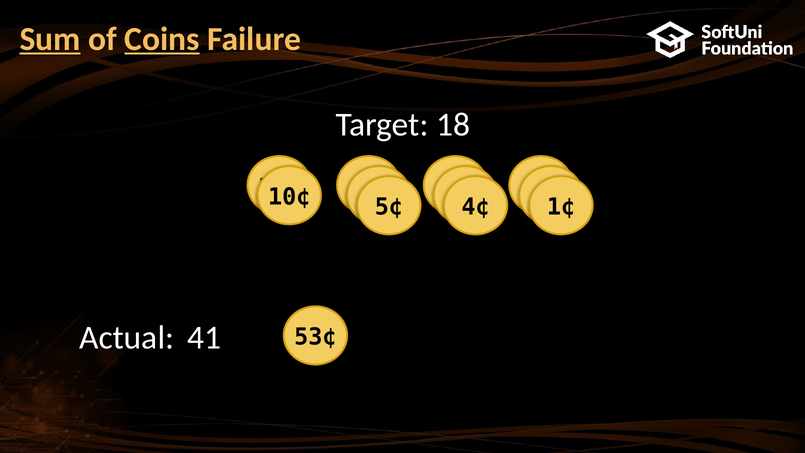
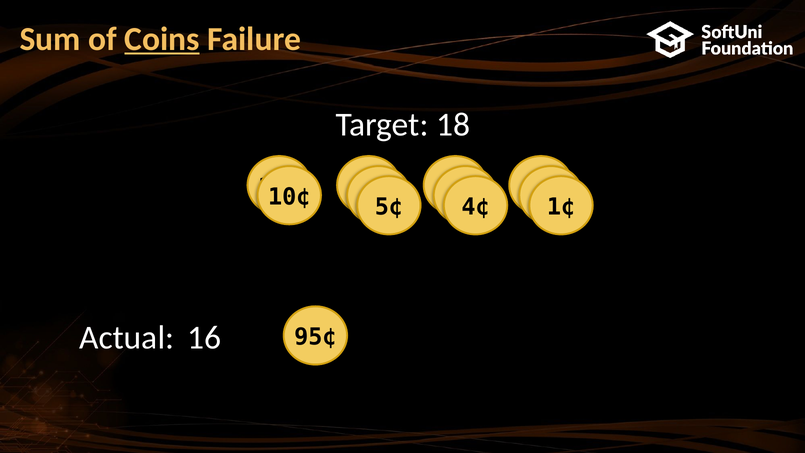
Sum underline: present -> none (50, 39)
41: 41 -> 16 (204, 337)
53¢: 53¢ -> 95¢ (315, 337)
